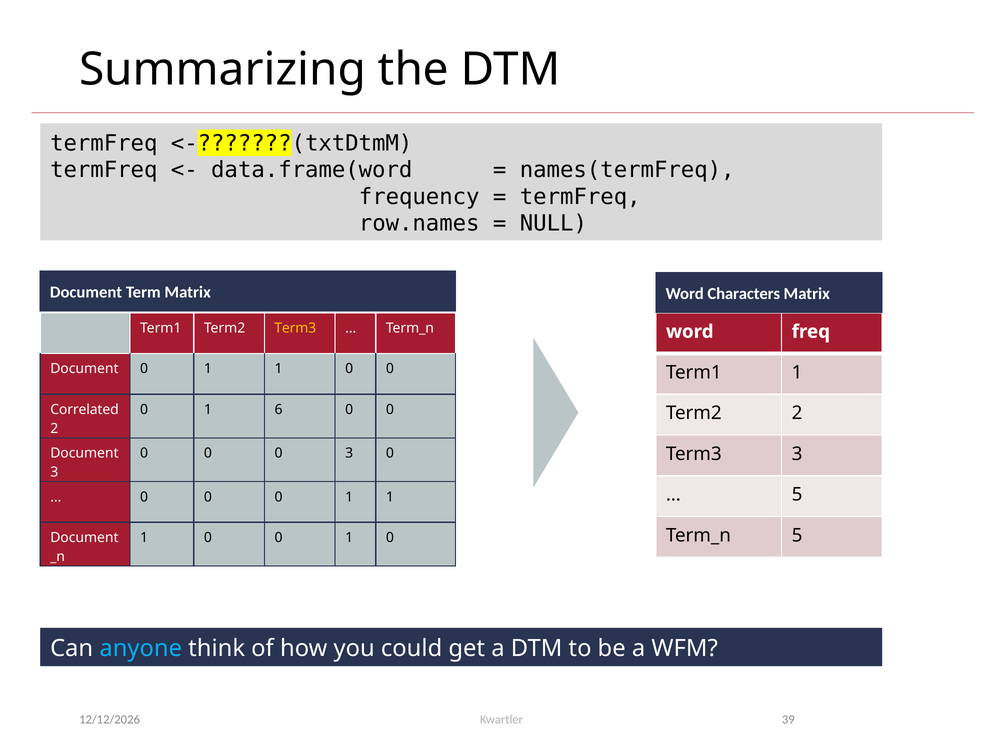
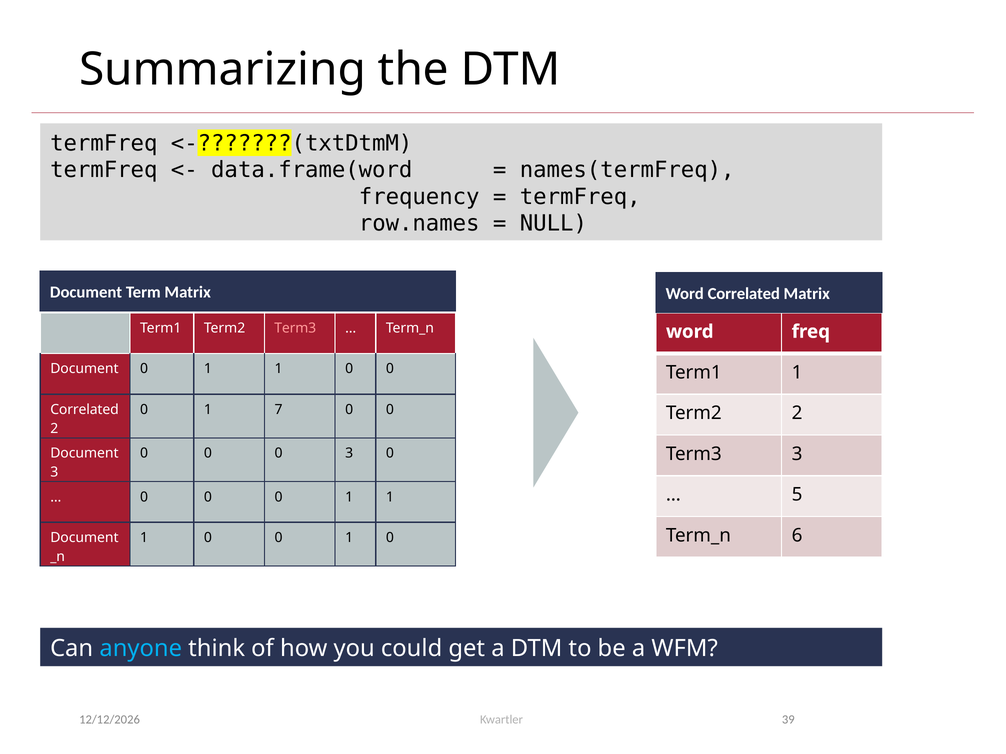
Word Characters: Characters -> Correlated (744, 294)
Term3 colour: yellow -> pink (295, 328)
6: 6 -> 7 (279, 410)
5: 5 -> 6 (797, 536)
